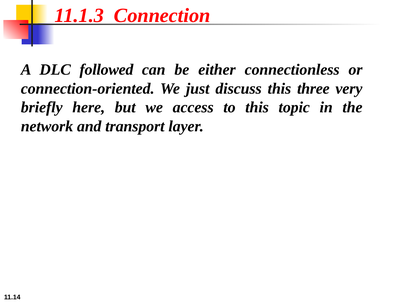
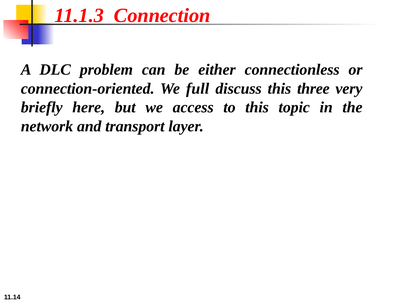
followed: followed -> problem (106, 70)
just: just -> full (198, 89)
